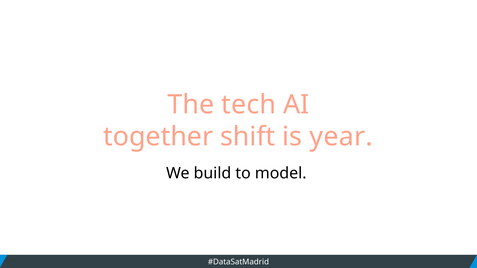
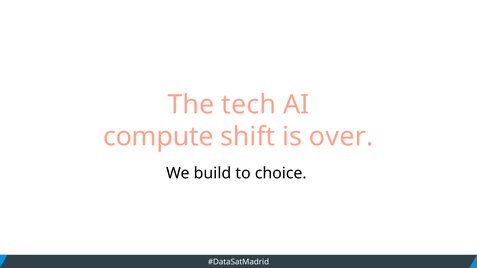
together: together -> compute (158, 137)
year: year -> over (341, 137)
model: model -> choice (281, 174)
